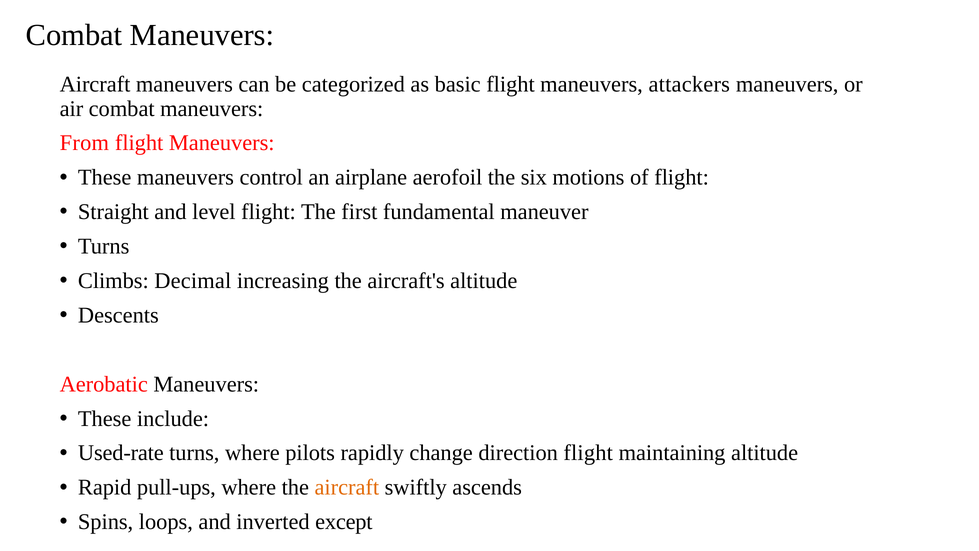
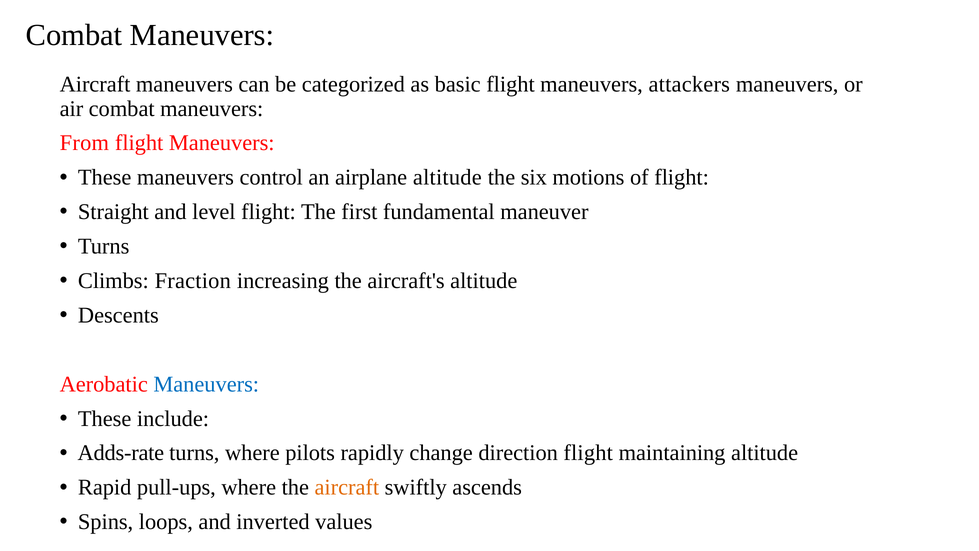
airplane aerofoil: aerofoil -> altitude (447, 177)
Decimal: Decimal -> Fraction (193, 281)
Maneuvers colour: black -> blue (206, 384)
Used-rate: Used-rate -> Adds-rate (121, 453)
except: except -> values (344, 522)
